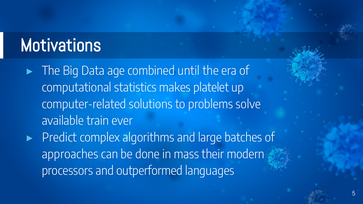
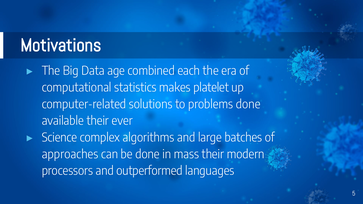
until: until -> each (189, 71)
problems solve: solve -> done (248, 104)
available train: train -> their (98, 121)
Predict: Predict -> Science (59, 138)
